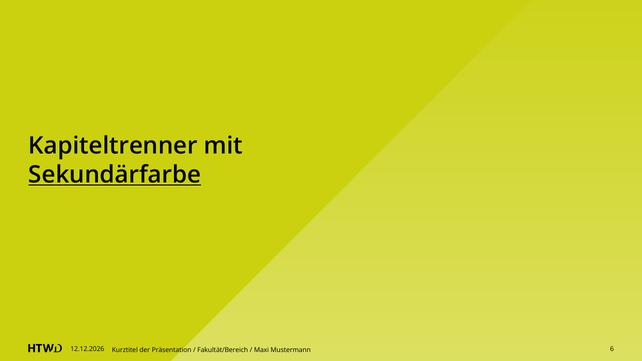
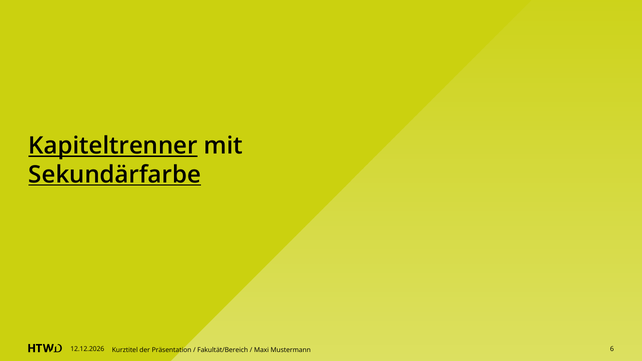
Kapiteltrenner underline: none -> present (113, 146)
